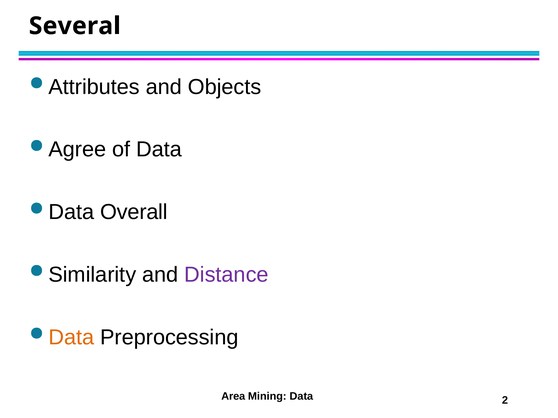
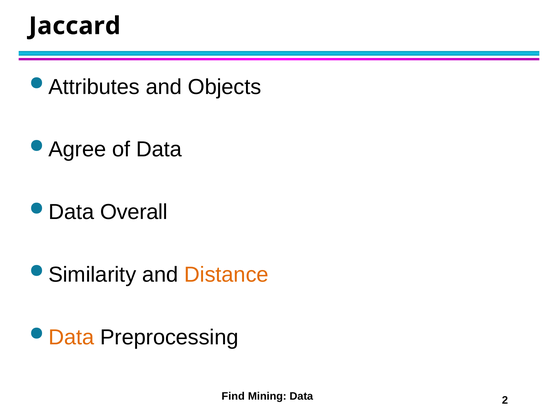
Several: Several -> Jaccard (75, 26)
Distance colour: purple -> orange (226, 275)
Area: Area -> Find (233, 397)
